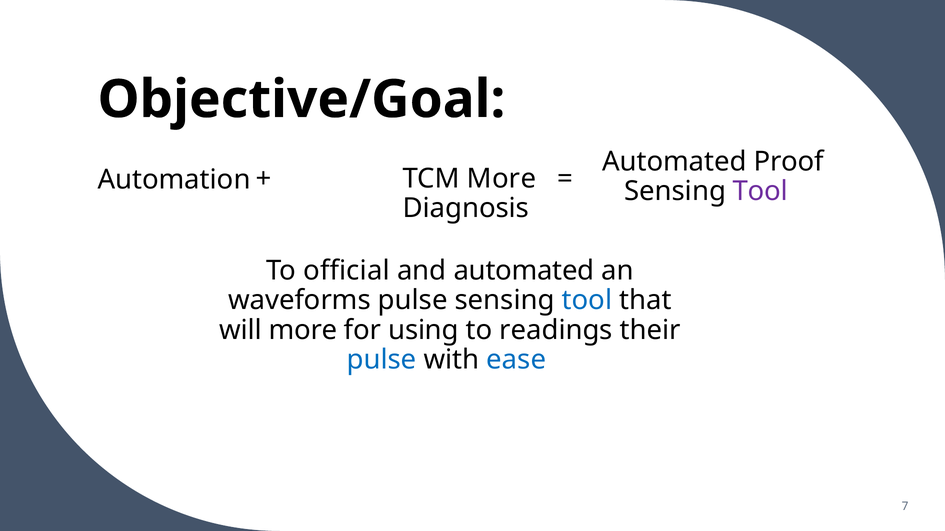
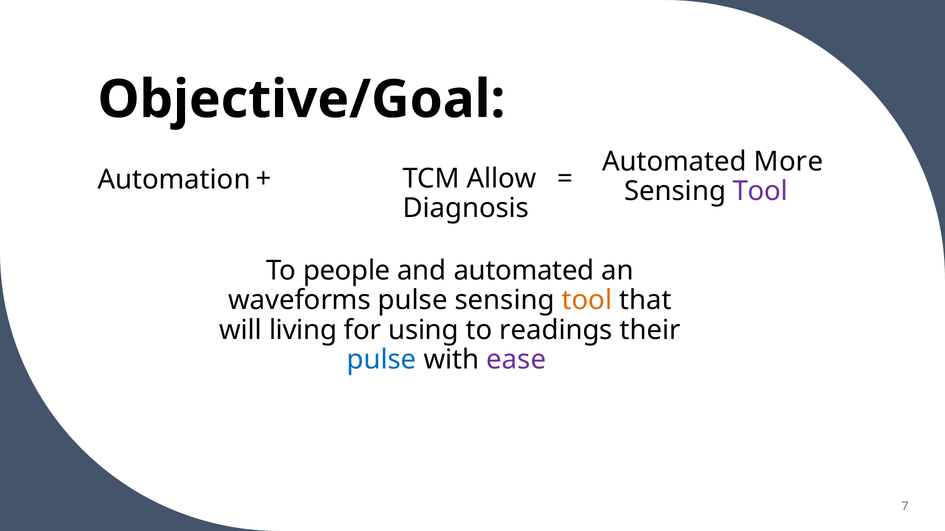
Proof: Proof -> More (788, 162)
TCM More: More -> Allow (502, 179)
official: official -> people (347, 271)
tool colour: blue -> orange (587, 301)
will more: more -> living (303, 330)
ease colour: blue -> purple (516, 360)
